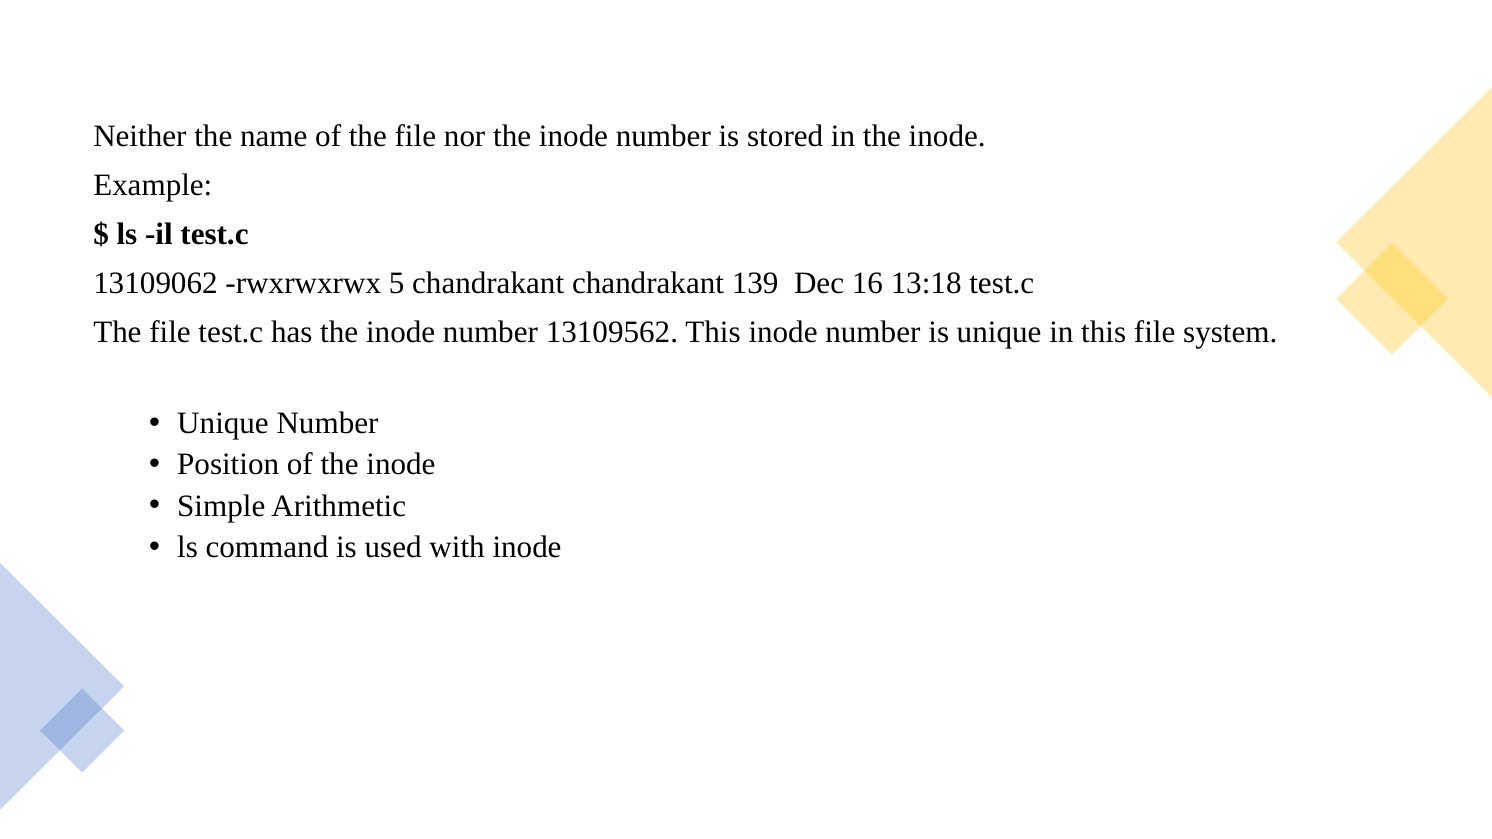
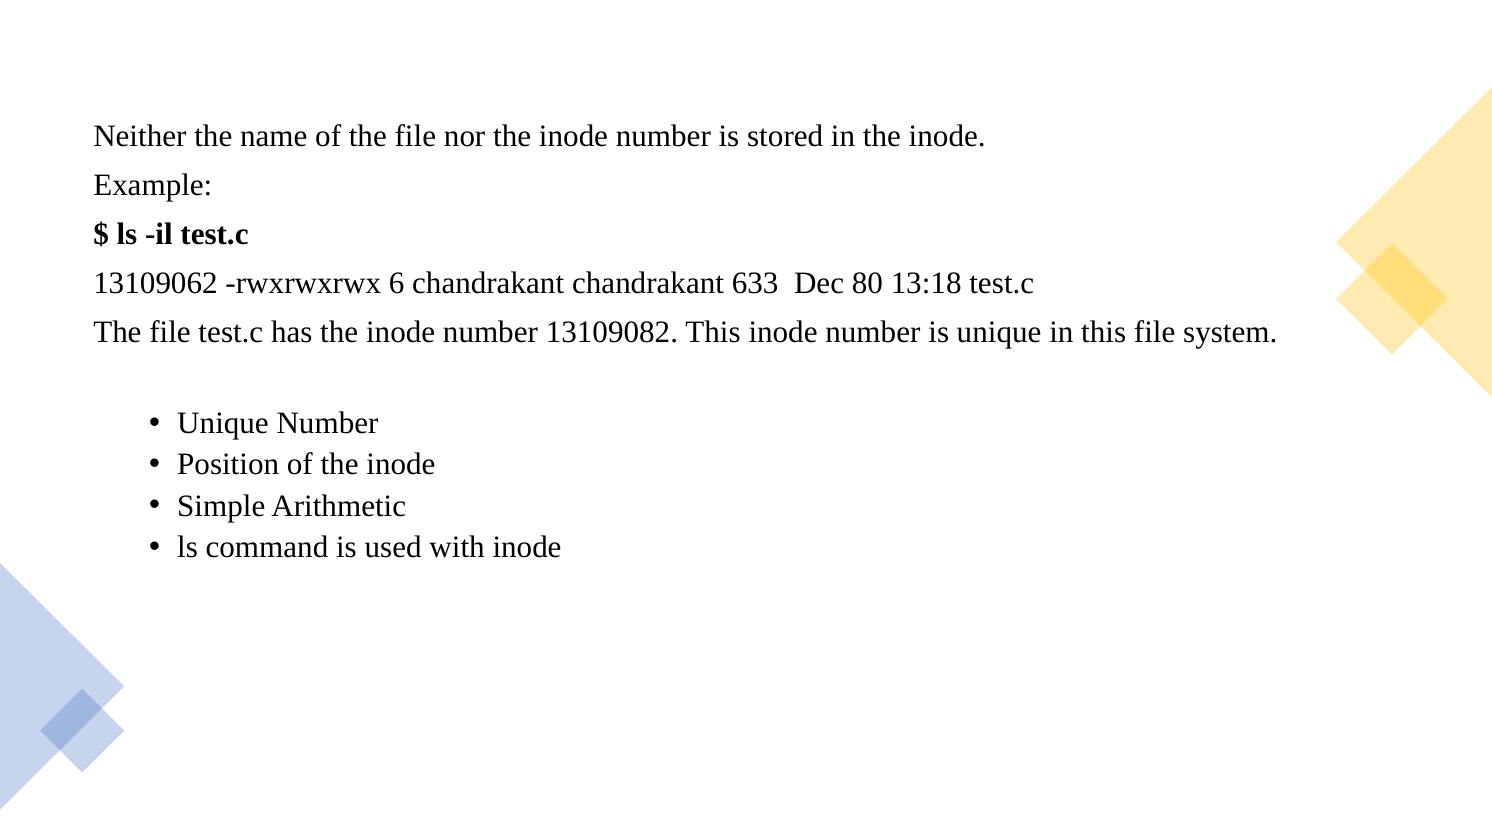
5: 5 -> 6 (397, 284)
139: 139 -> 633 (755, 284)
16: 16 -> 80 (867, 284)
13109562: 13109562 -> 13109082 (612, 333)
